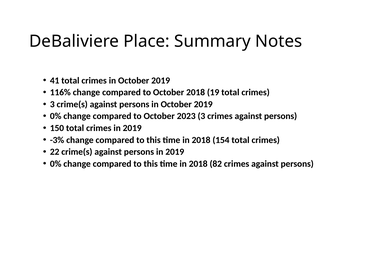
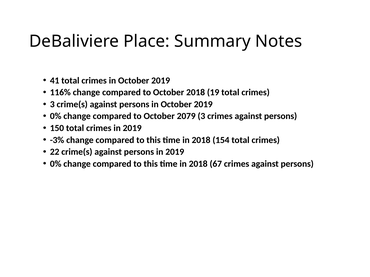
2023: 2023 -> 2079 (186, 116)
82: 82 -> 67 (216, 164)
